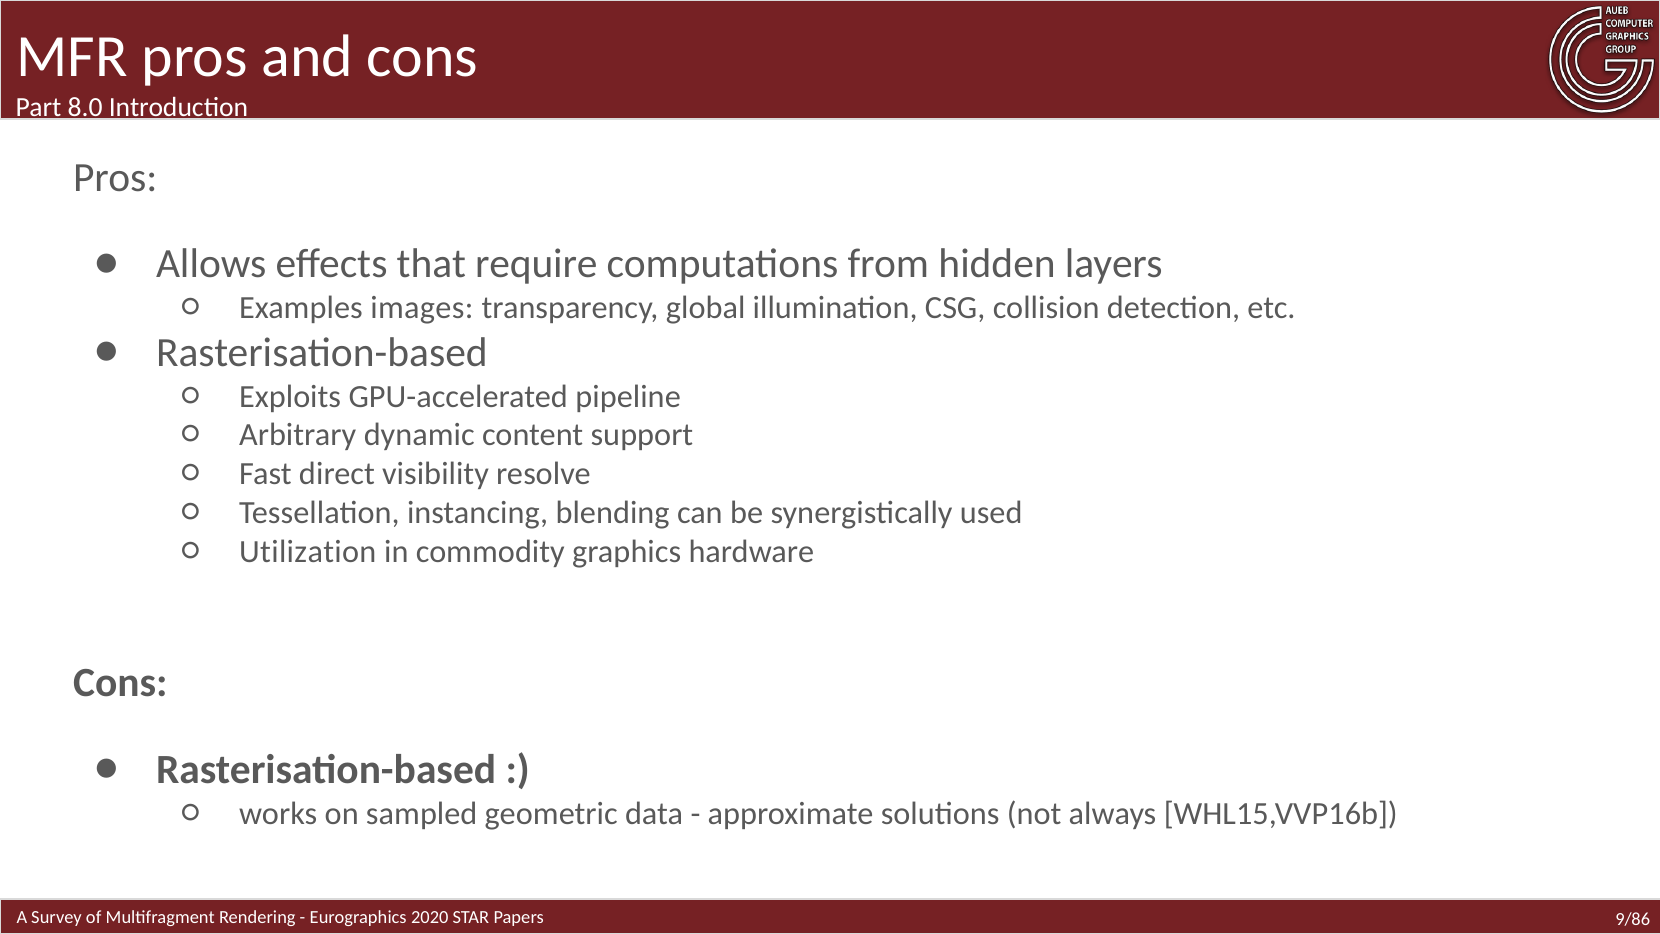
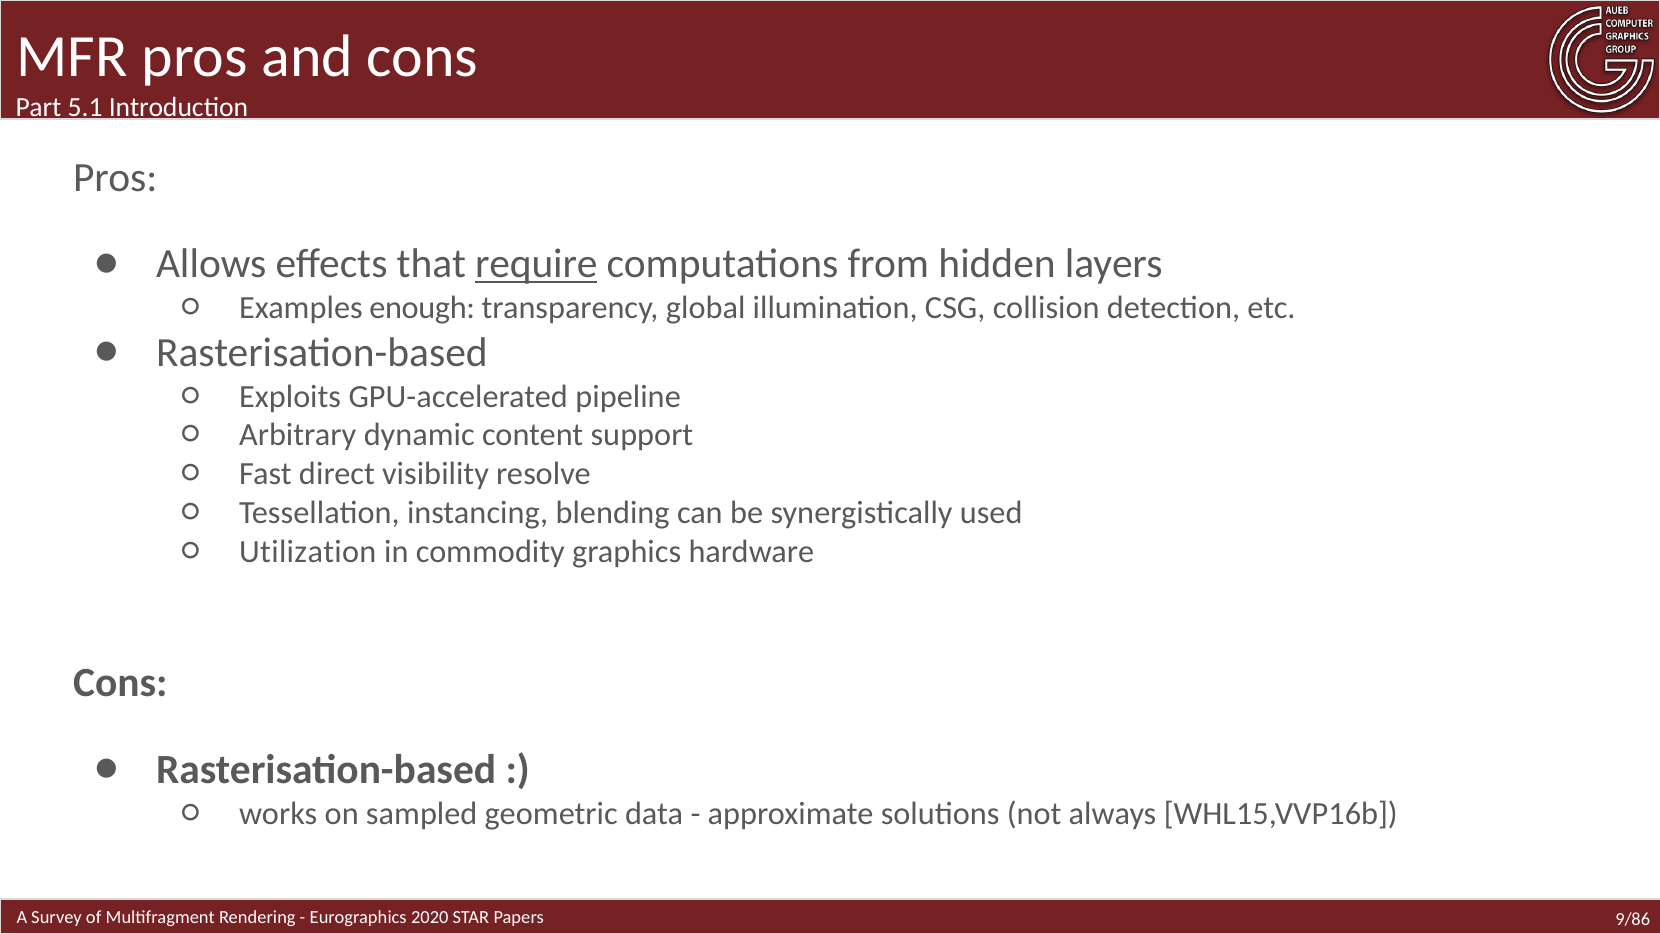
8.0: 8.0 -> 5.1 (85, 108)
require underline: none -> present (536, 264)
images: images -> enough (422, 308)
